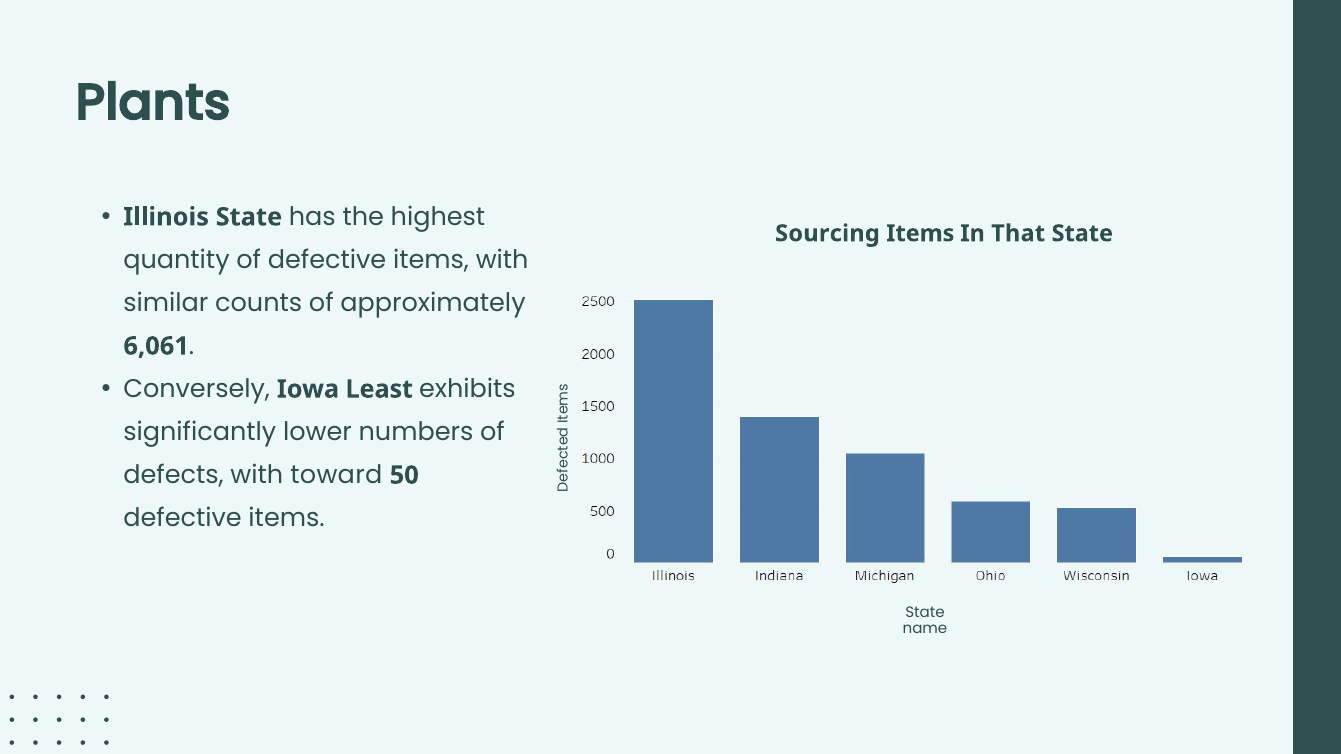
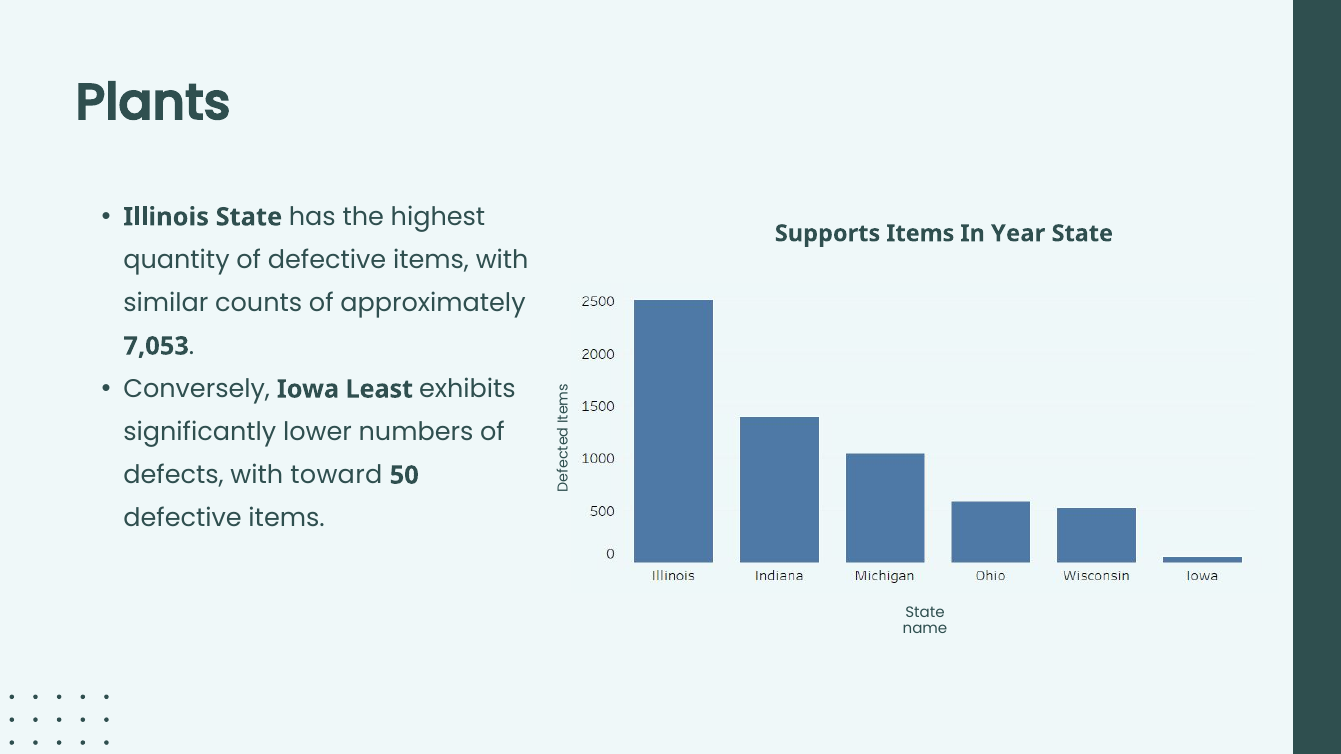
Sourcing: Sourcing -> Supports (828, 234)
That: That -> Year (1018, 234)
6,061: 6,061 -> 7,053 (156, 346)
